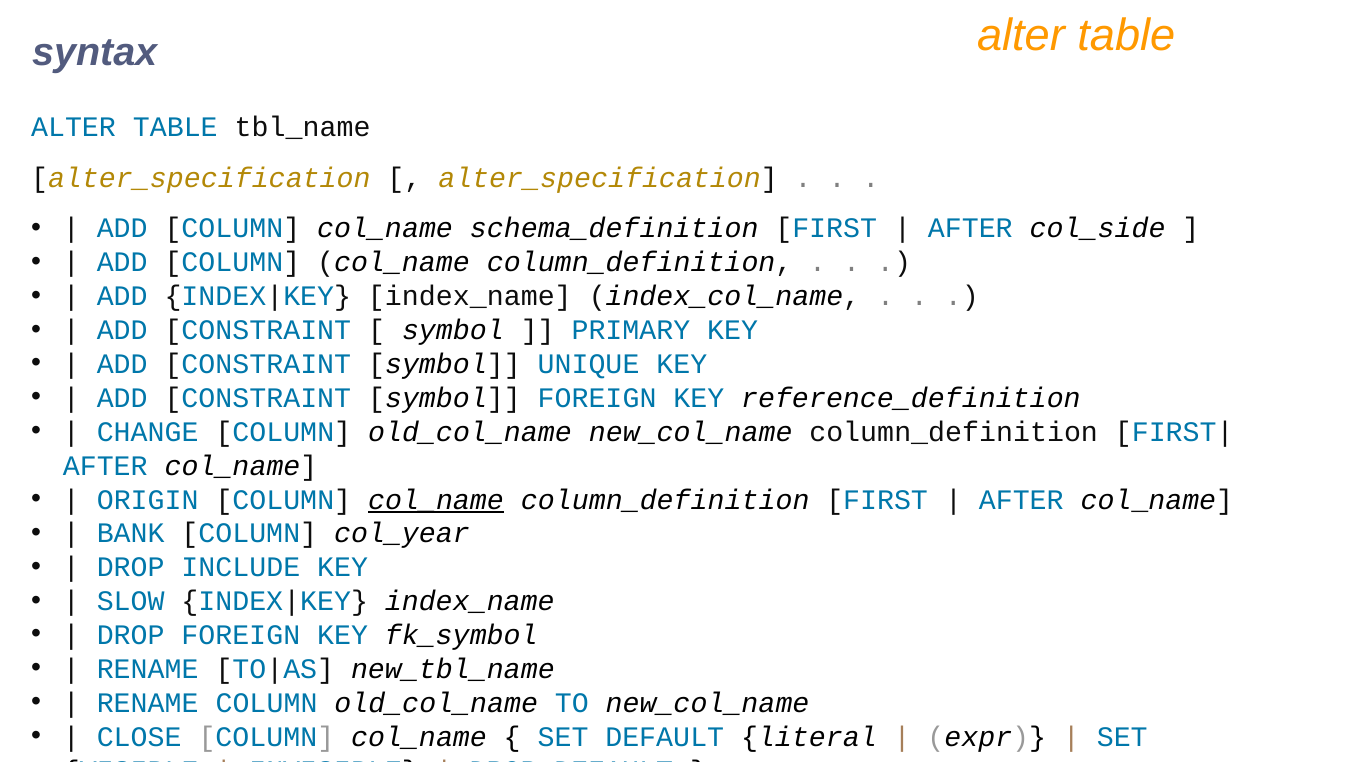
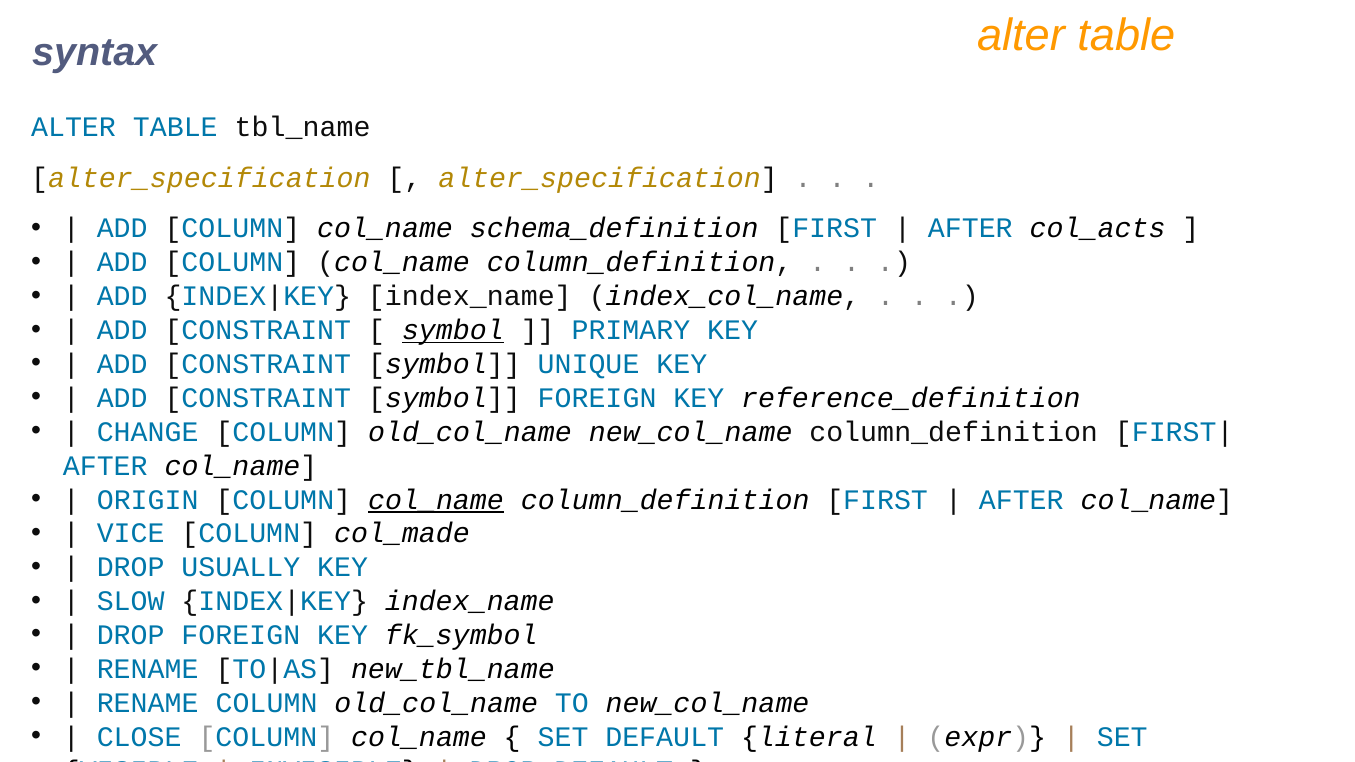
col_side: col_side -> col_acts (1098, 229)
symbol underline: none -> present (453, 330)
BANK: BANK -> VICE (131, 534)
col_year: col_year -> col_made (402, 534)
INCLUDE: INCLUDE -> USUALLY (241, 568)
